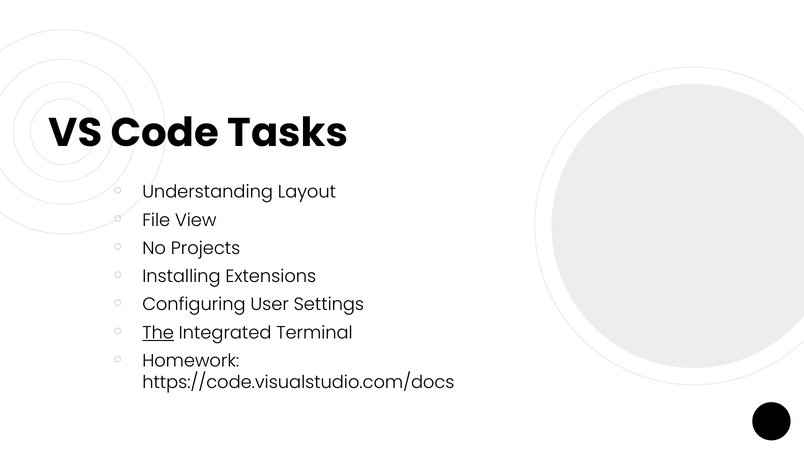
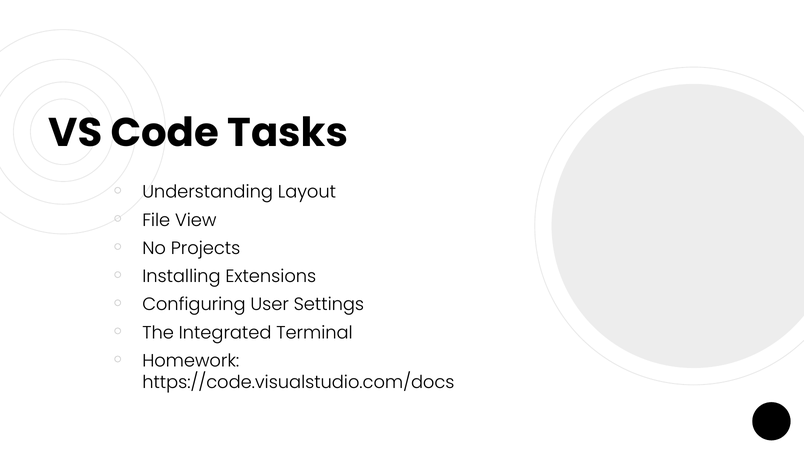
The underline: present -> none (158, 333)
